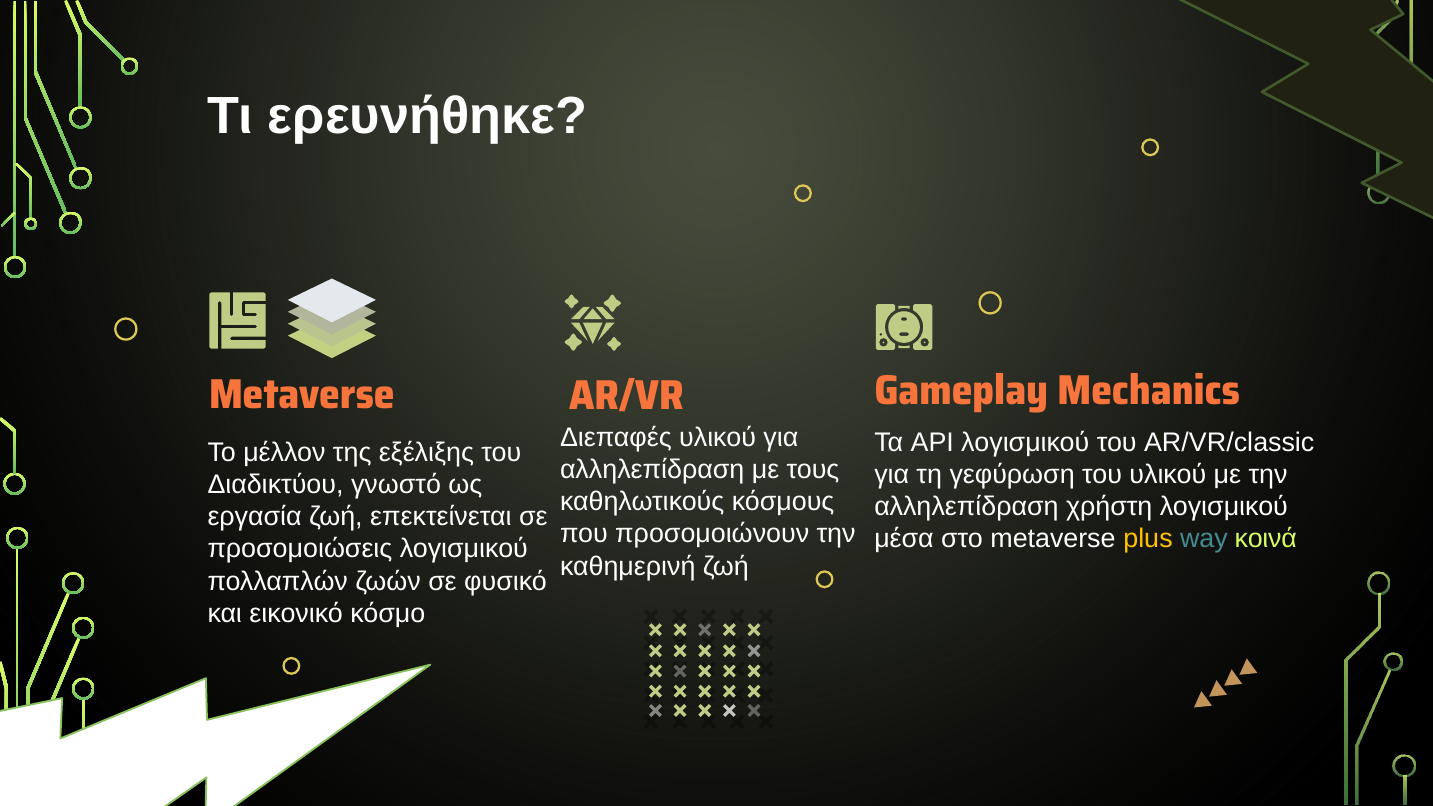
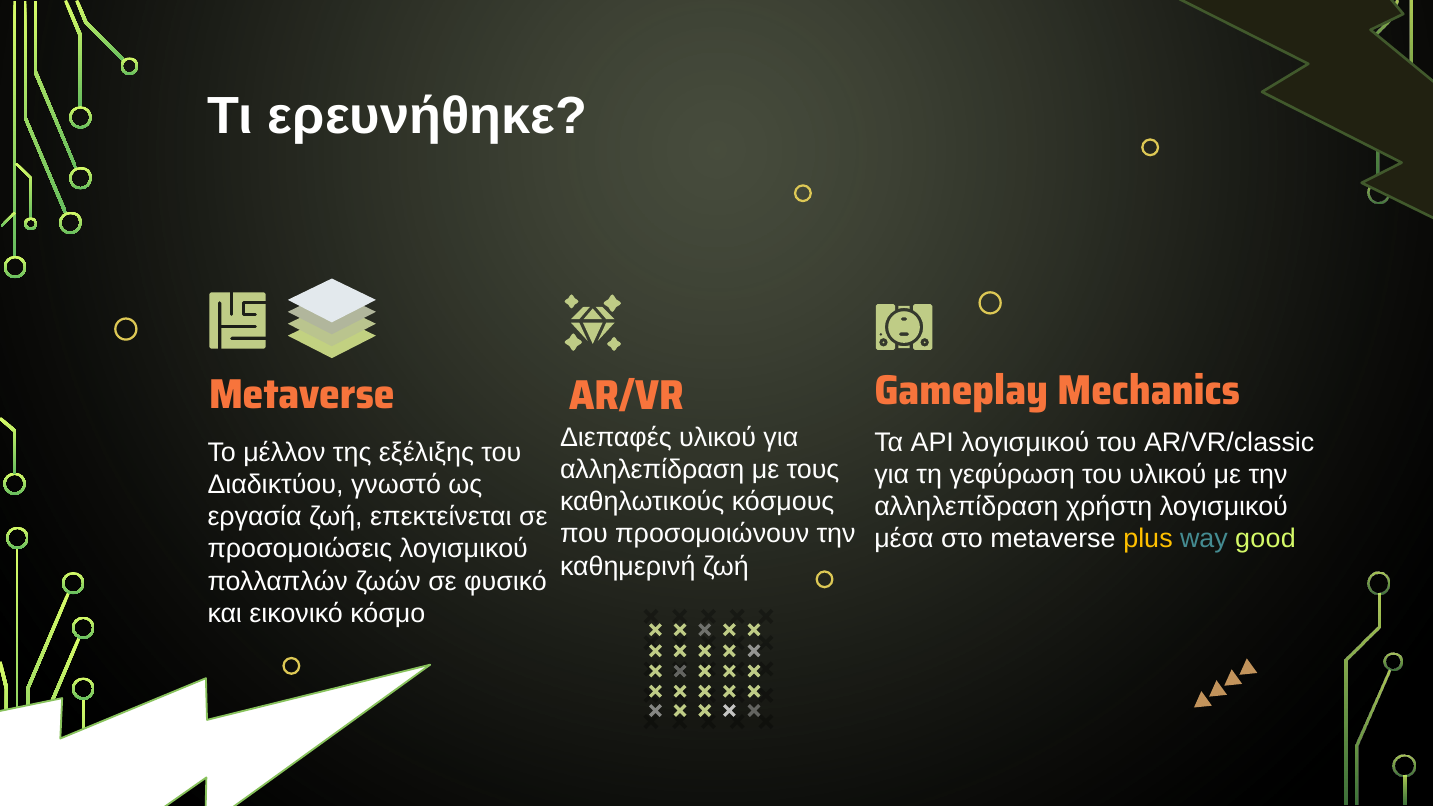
κοινά: κοινά -> good (1265, 539)
